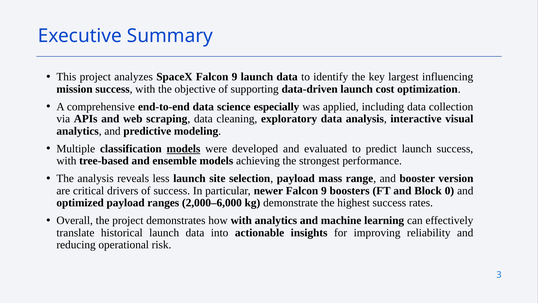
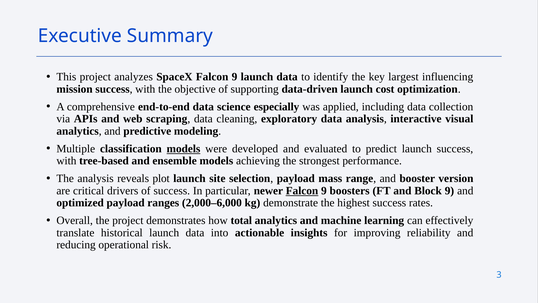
less: less -> plot (161, 178)
Falcon underline: none -> present (302, 190)
Block 0: 0 -> 9 (449, 190)
how with: with -> total (241, 220)
